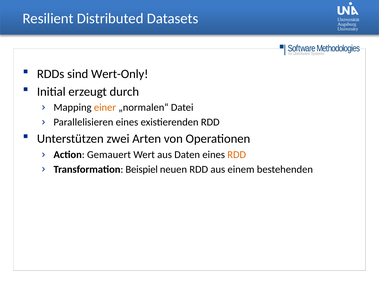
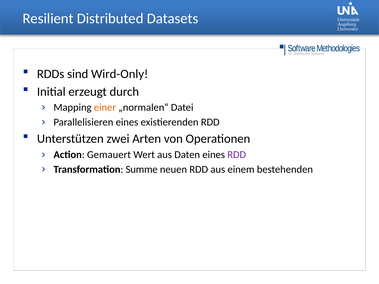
Wert-Only: Wert-Only -> Wird-Only (120, 74)
RDD colour: orange -> purple (237, 155)
Beispiel: Beispiel -> Summe (142, 170)
